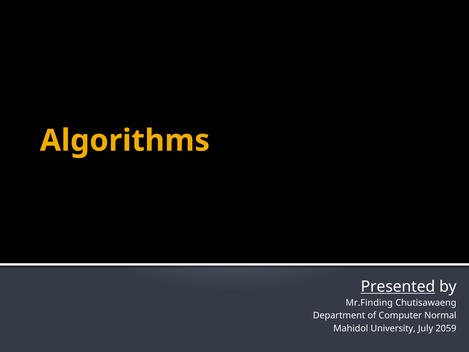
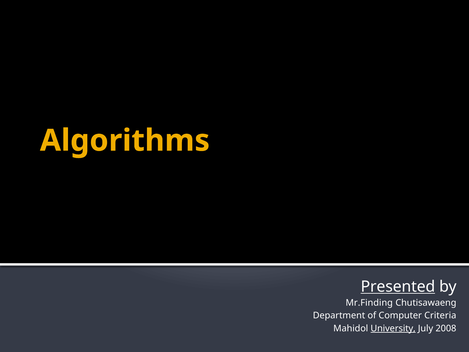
Normal: Normal -> Criteria (440, 315)
University underline: none -> present (393, 328)
2059: 2059 -> 2008 (446, 328)
